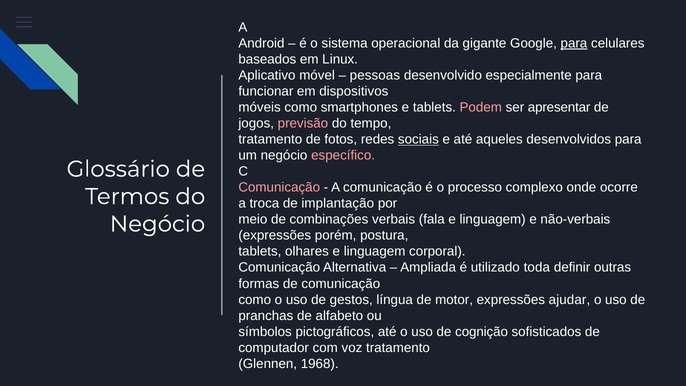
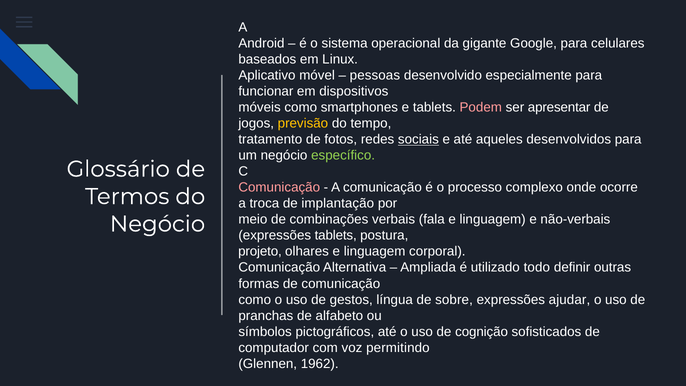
para underline: present -> none (574, 43)
previsão colour: pink -> yellow (303, 123)
específico colour: pink -> light green (343, 155)
expressões porém: porém -> tablets (336, 235)
tablets: tablets -> projeto (260, 251)
toda: toda -> todo (537, 268)
motor: motor -> sobre (454, 300)
voz tratamento: tratamento -> permitindo (398, 348)
1968: 1968 -> 1962 (320, 364)
